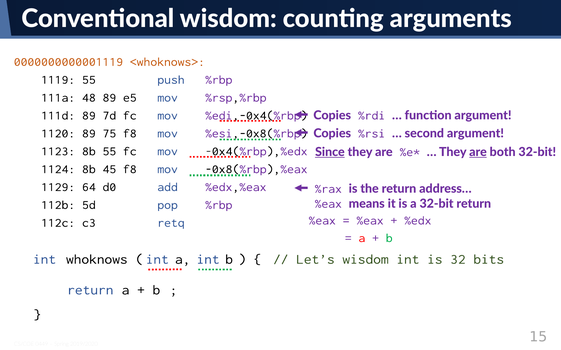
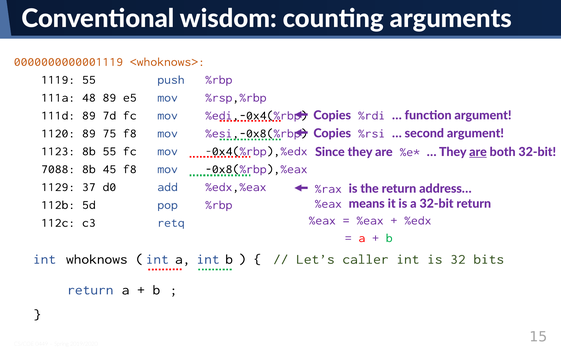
Since underline: present -> none (330, 152)
1124: 1124 -> 7088 (58, 169)
64: 64 -> 37 (89, 187)
Let’s wisdom: wisdom -> caller (365, 260)
